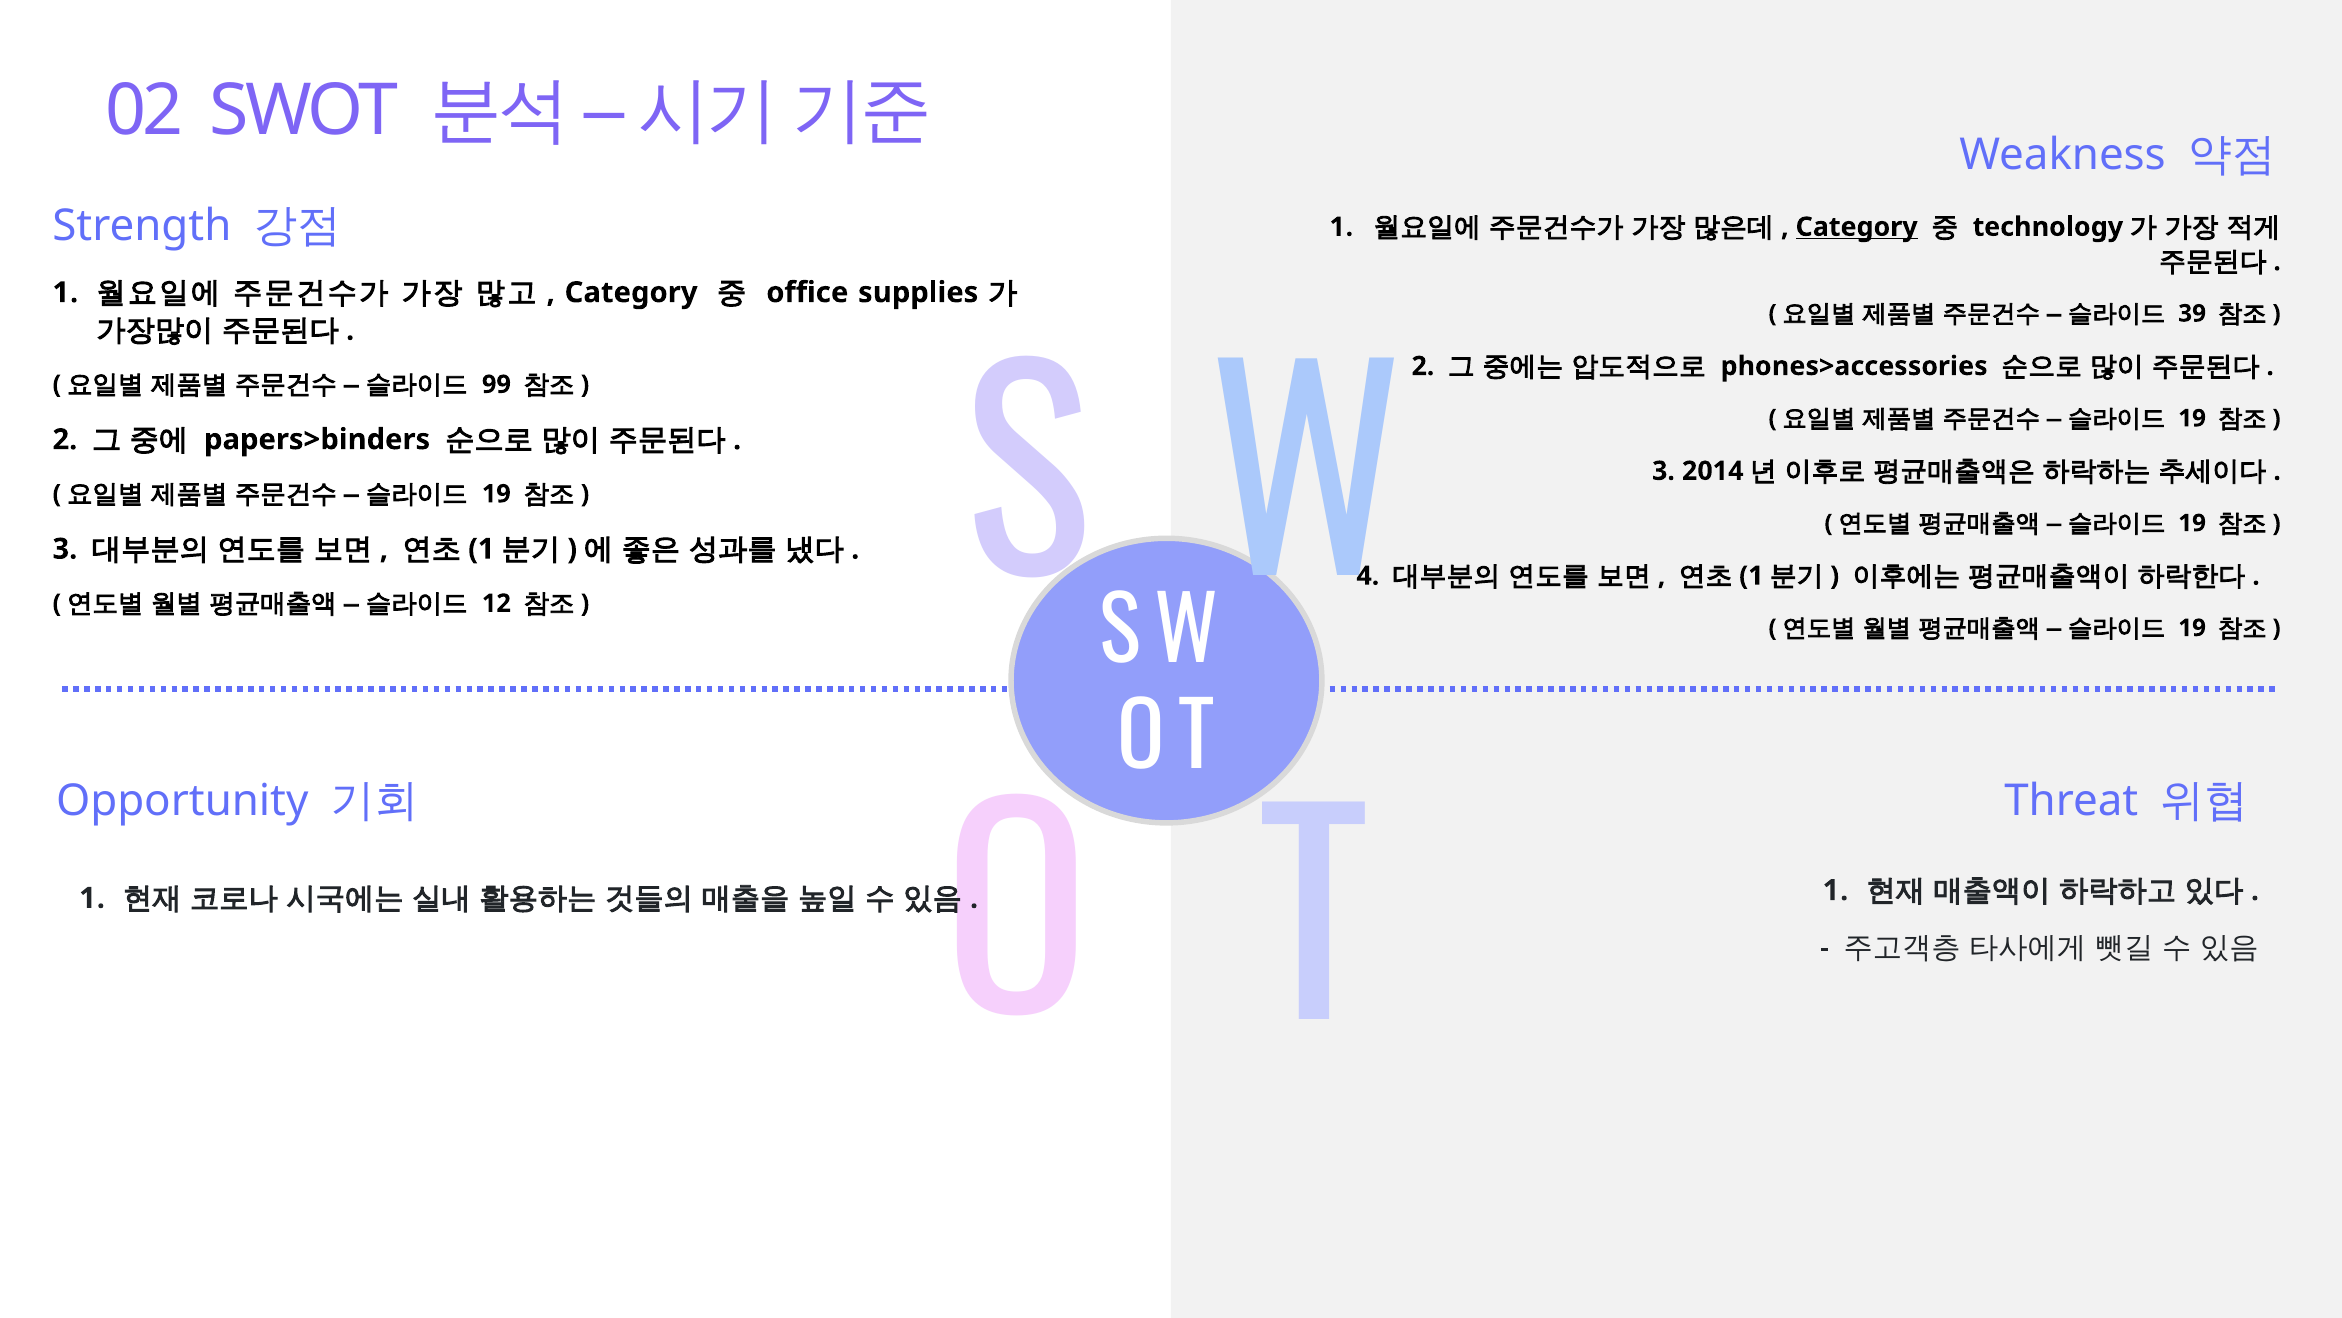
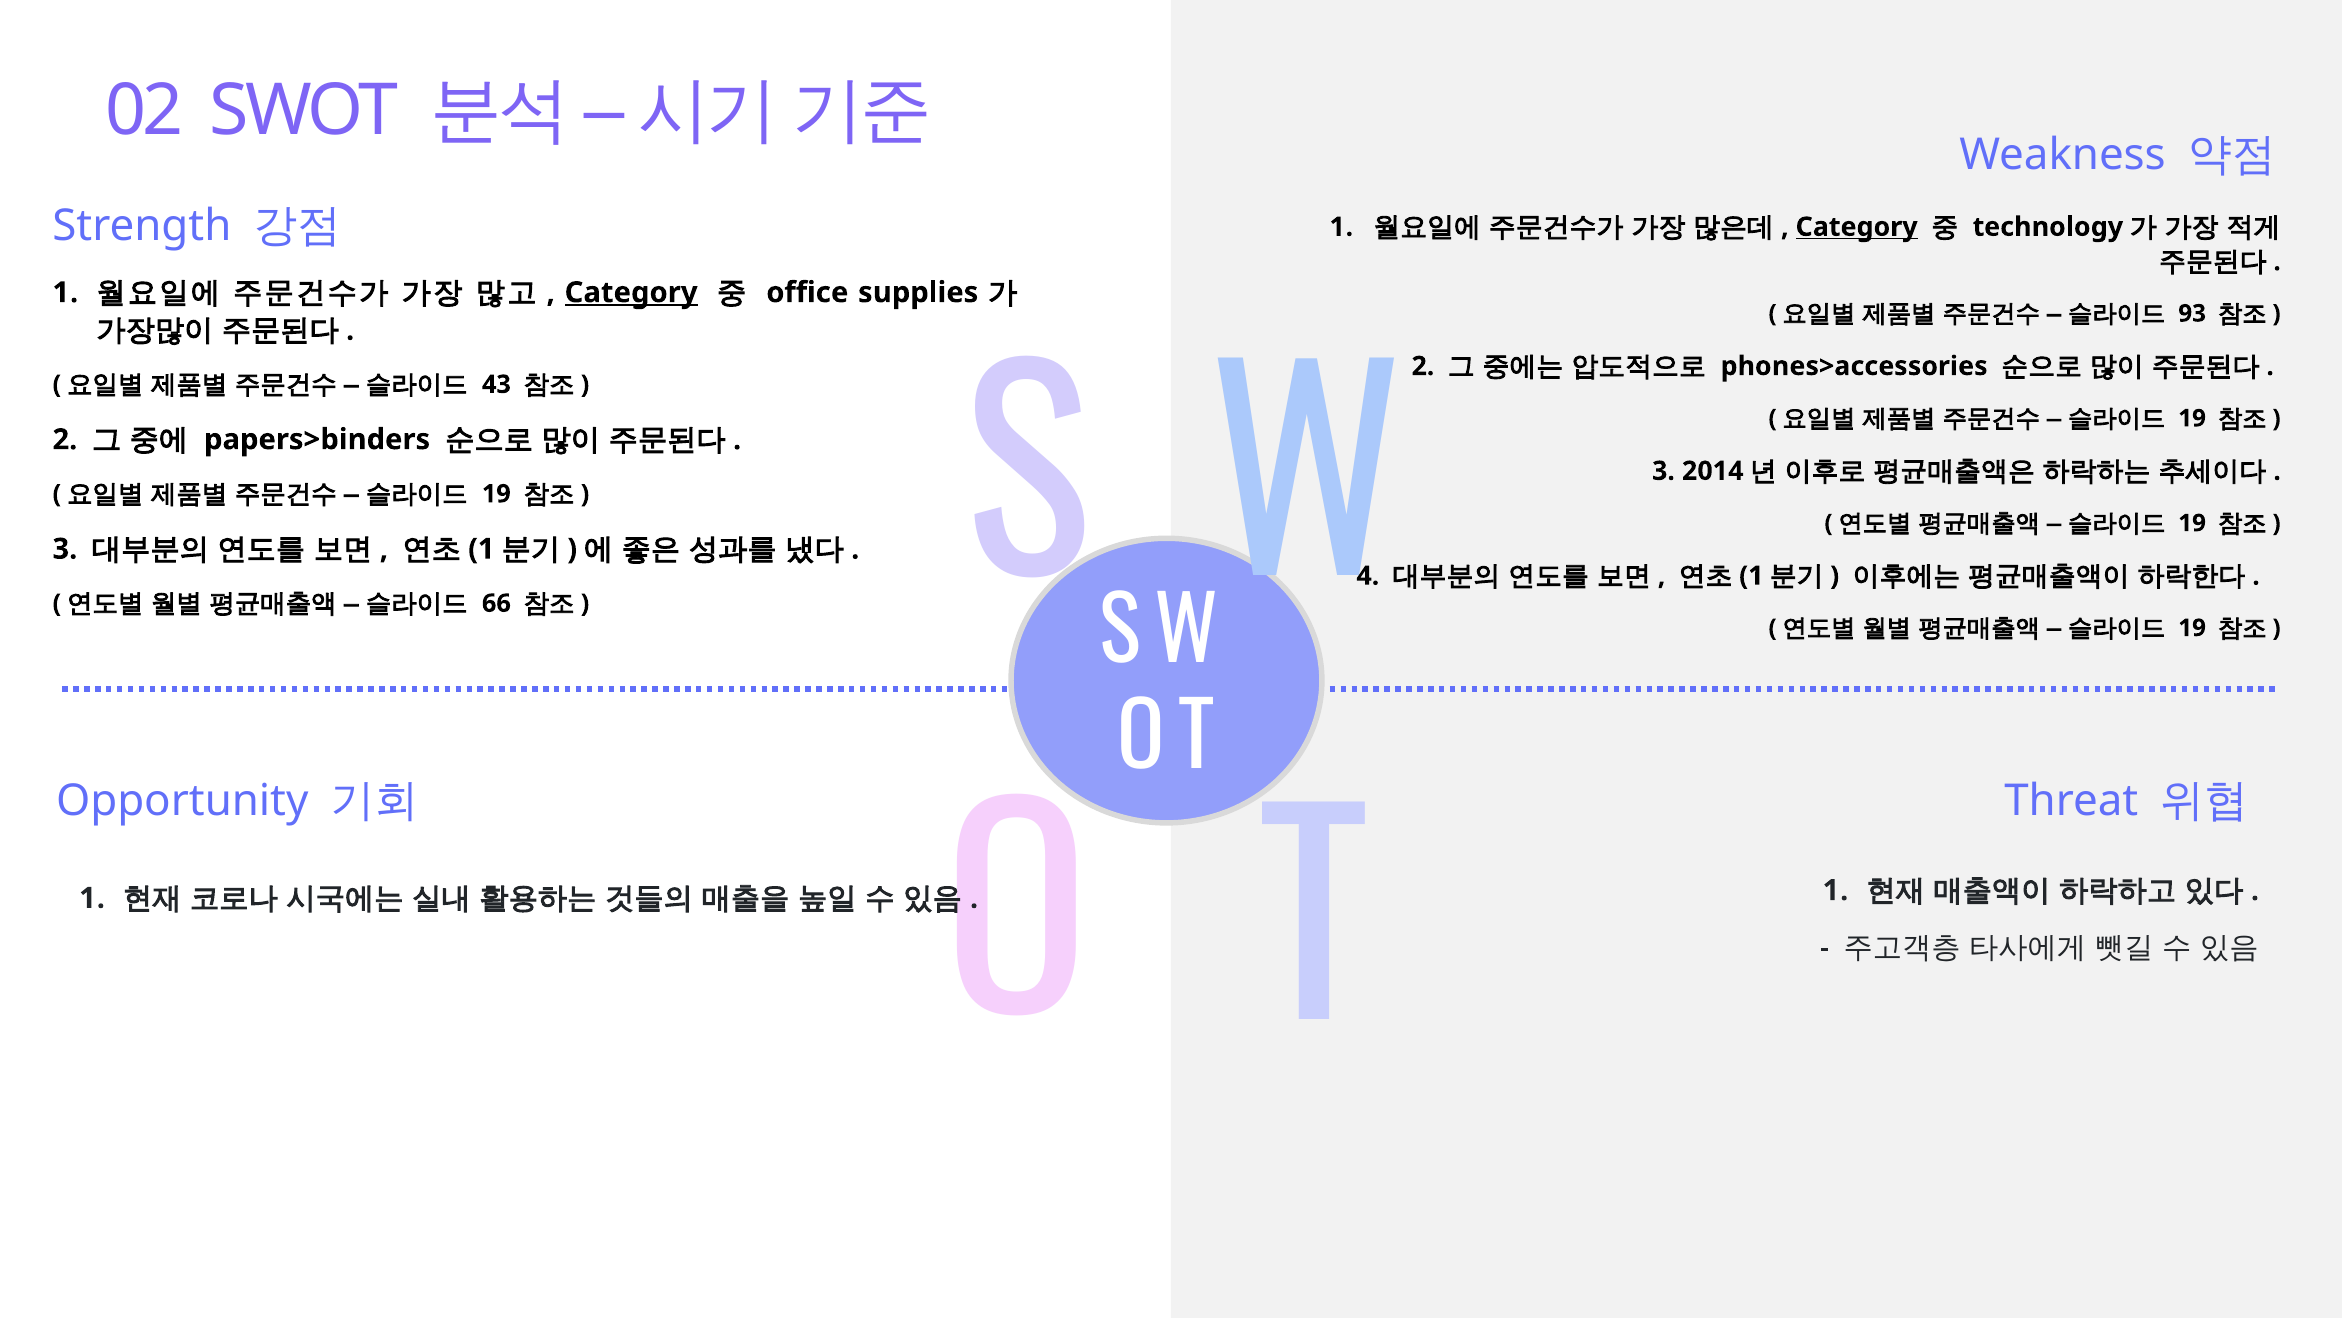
Category underline: none -> present (631, 292)
39: 39 -> 93 (2192, 313)
99: 99 -> 43 (496, 384)
12: 12 -> 66 (496, 603)
